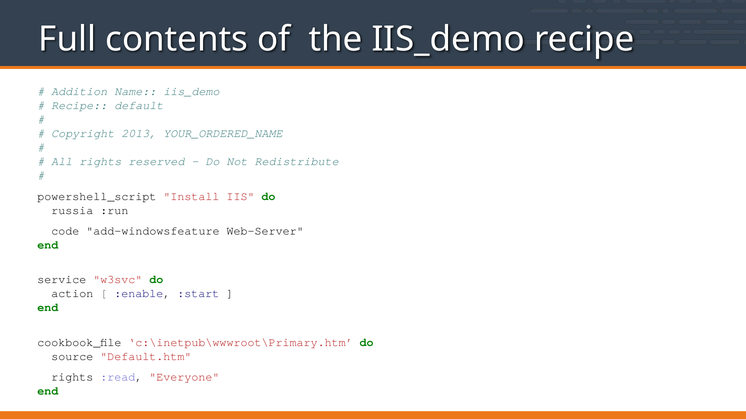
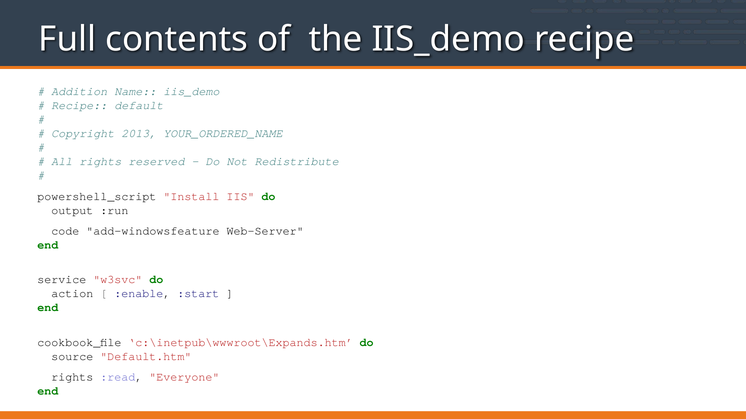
russia: russia -> output (72, 210)
c:\inetpub\wwwroot\Primary.htm: c:\inetpub\wwwroot\Primary.htm -> c:\inetpub\wwwroot\Expands.htm (241, 343)
